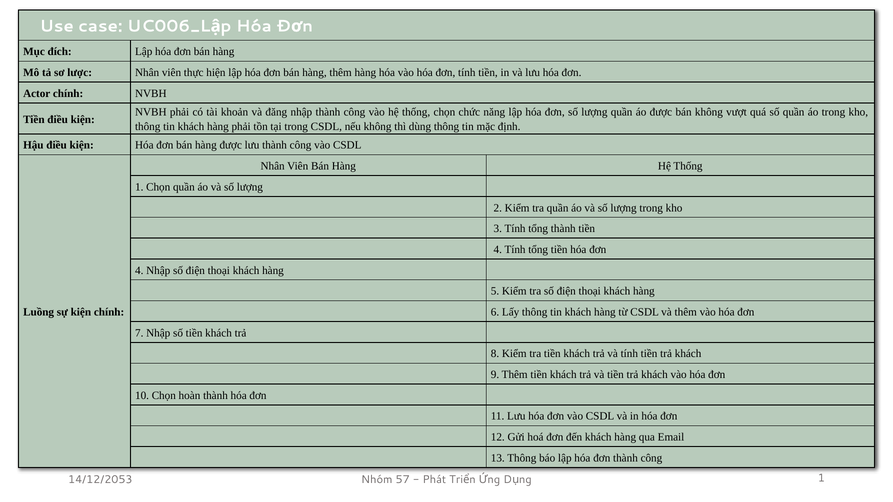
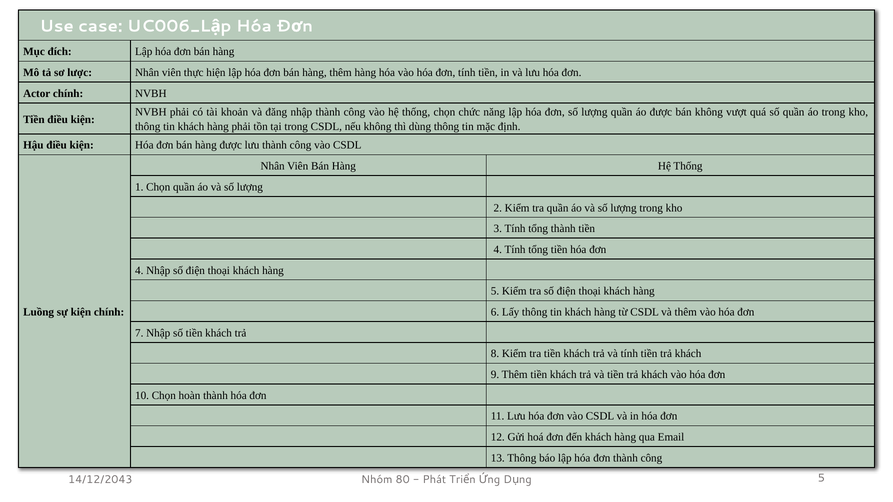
14/12/2053: 14/12/2053 -> 14/12/2043 (100, 480)
57: 57 -> 80 (403, 480)
1: 1 -> 5 (821, 479)
